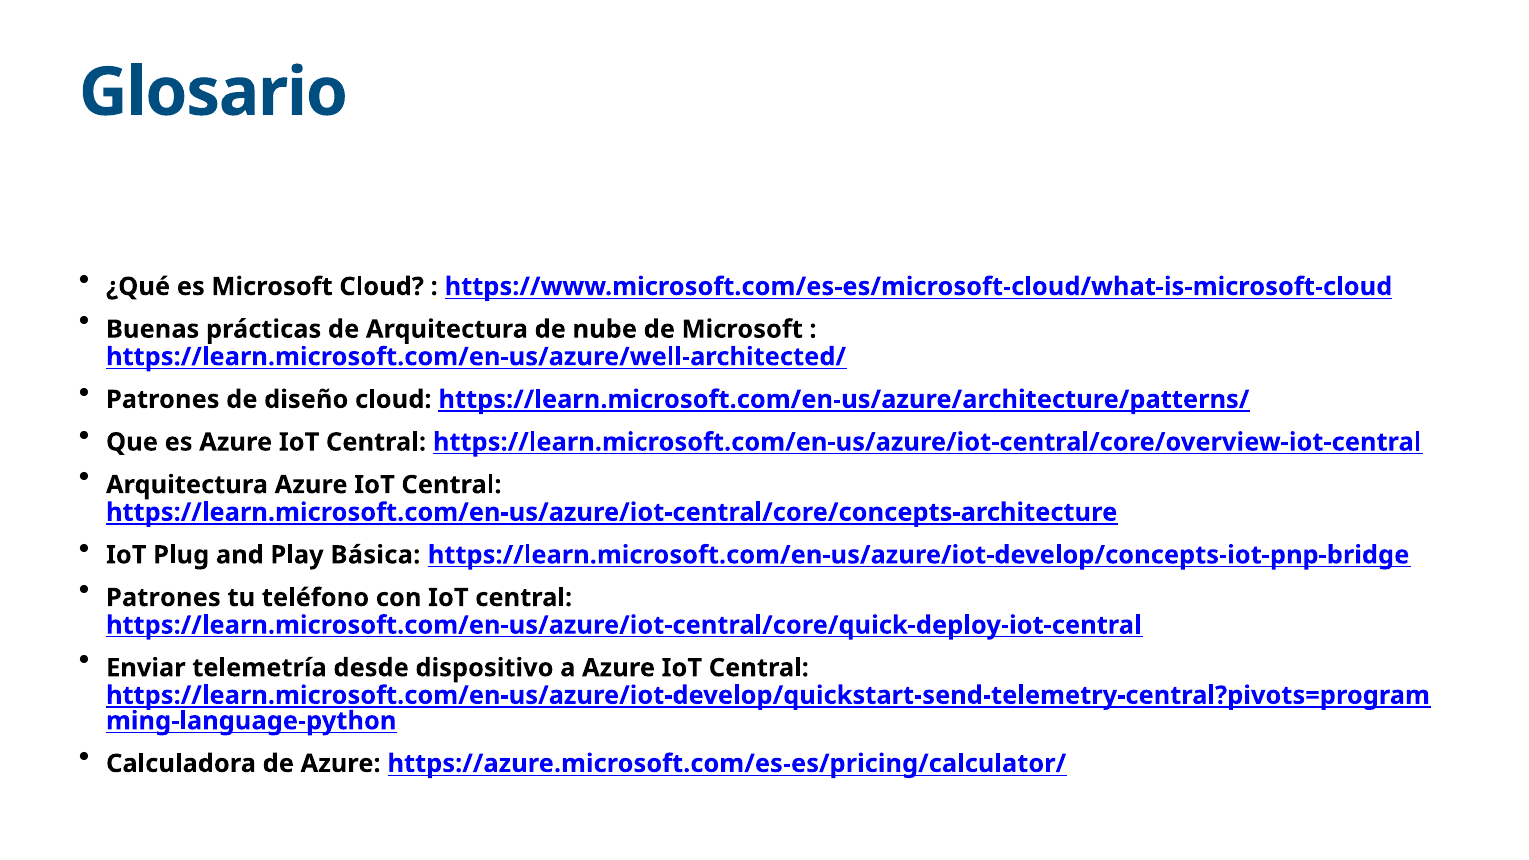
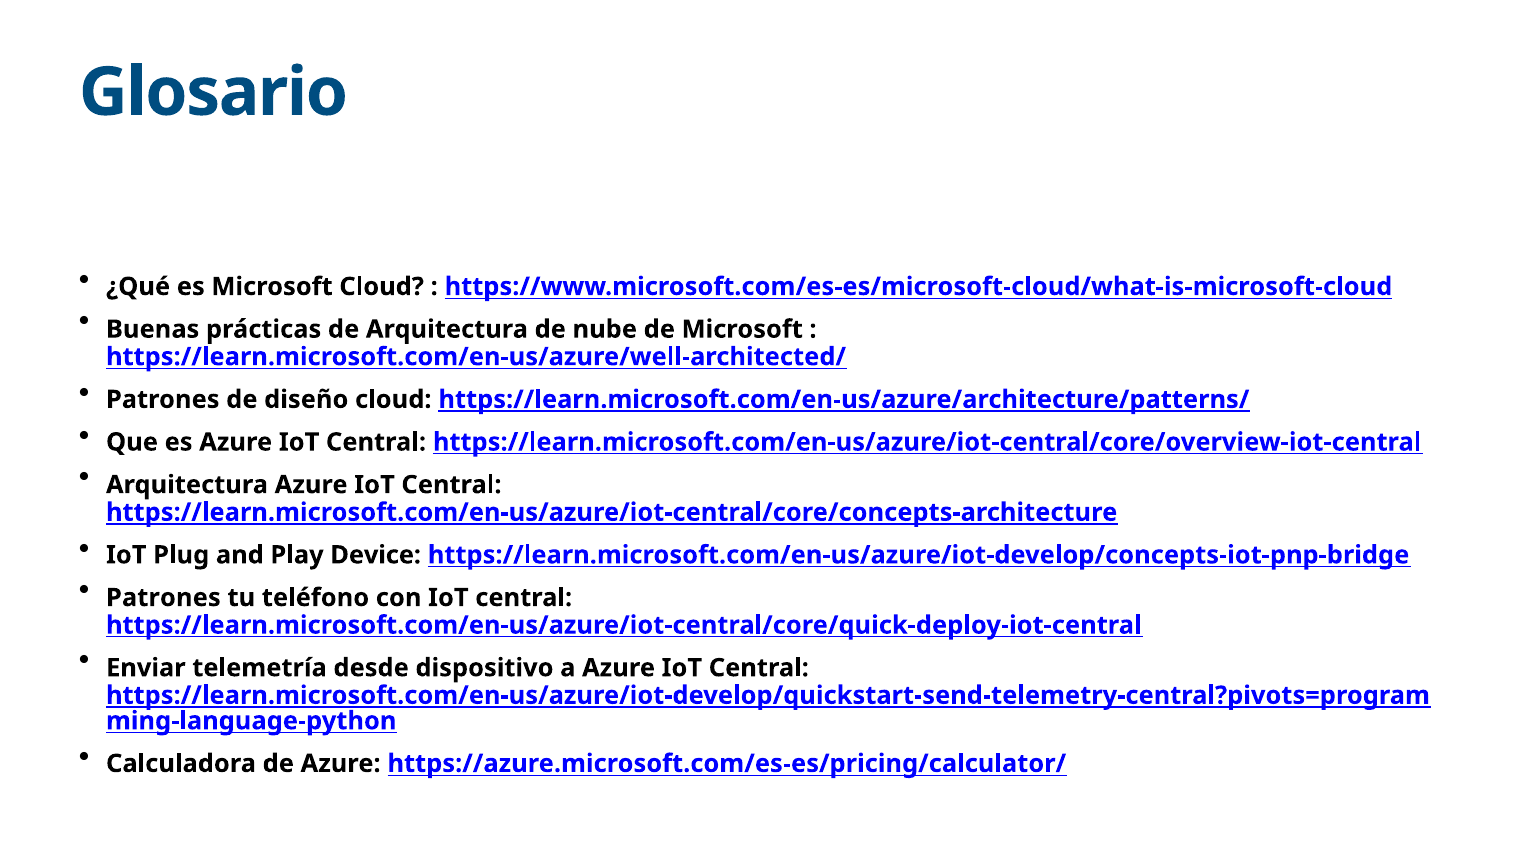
Básica: Básica -> Device (376, 555)
